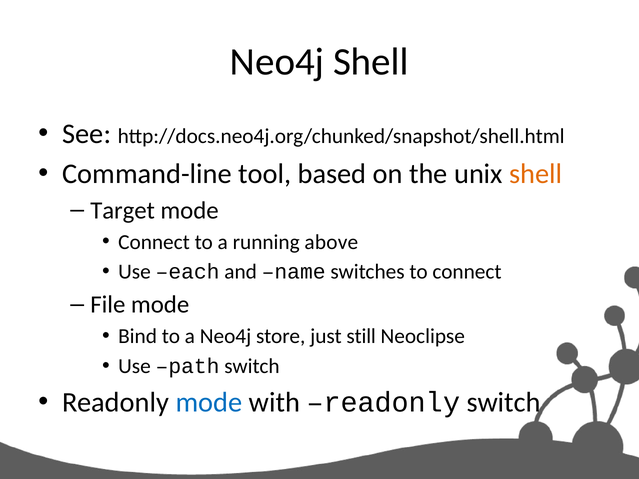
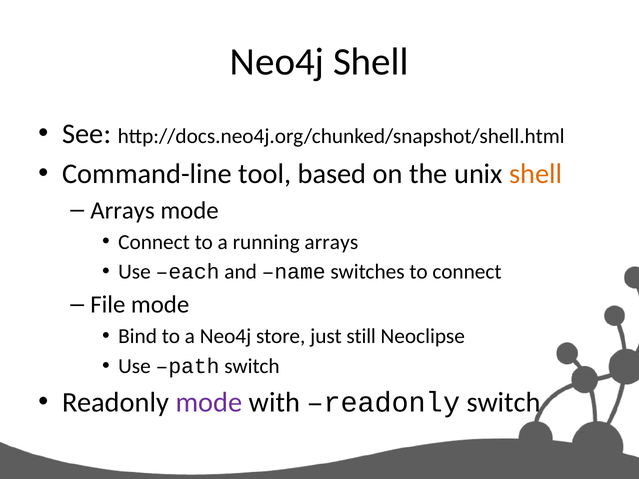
Target: Target -> Arrays (123, 211)
running above: above -> arrays (331, 242)
mode colour: blue -> purple (209, 402)
